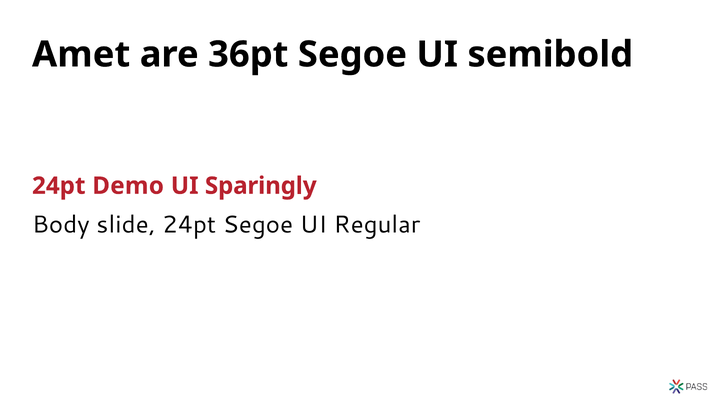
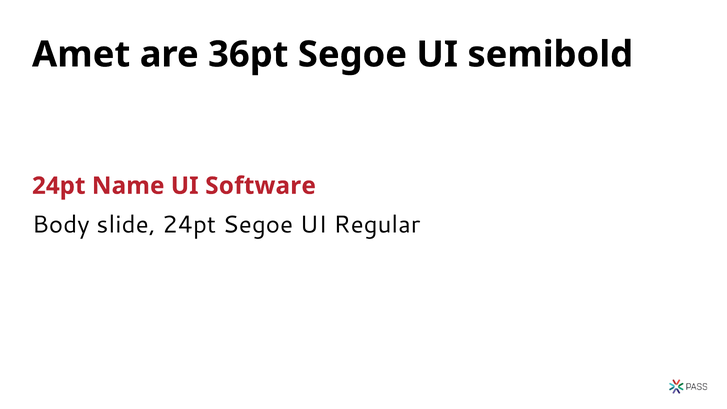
Demo: Demo -> Name (128, 186)
Sparingly: Sparingly -> Software (261, 186)
